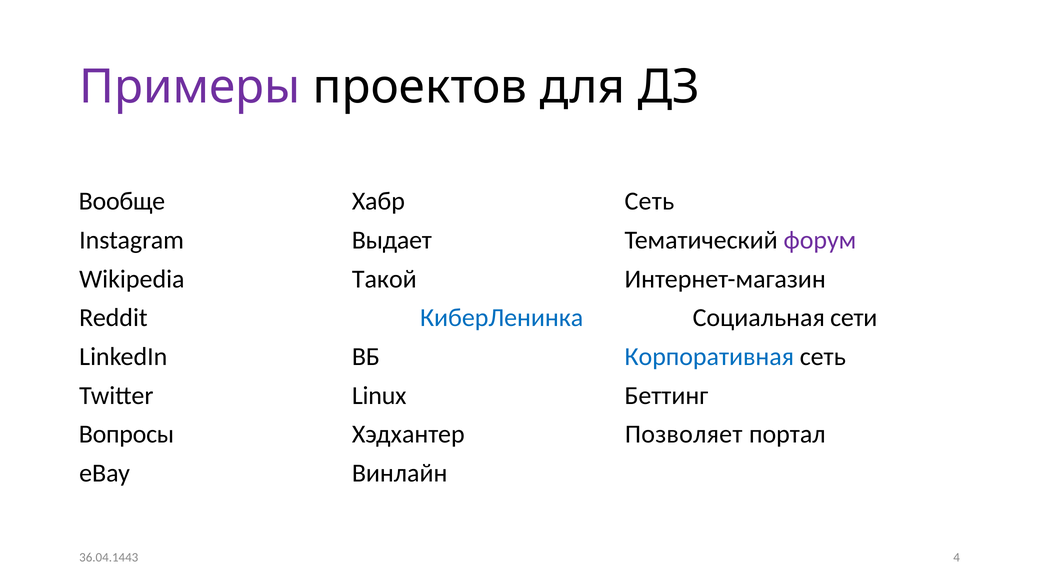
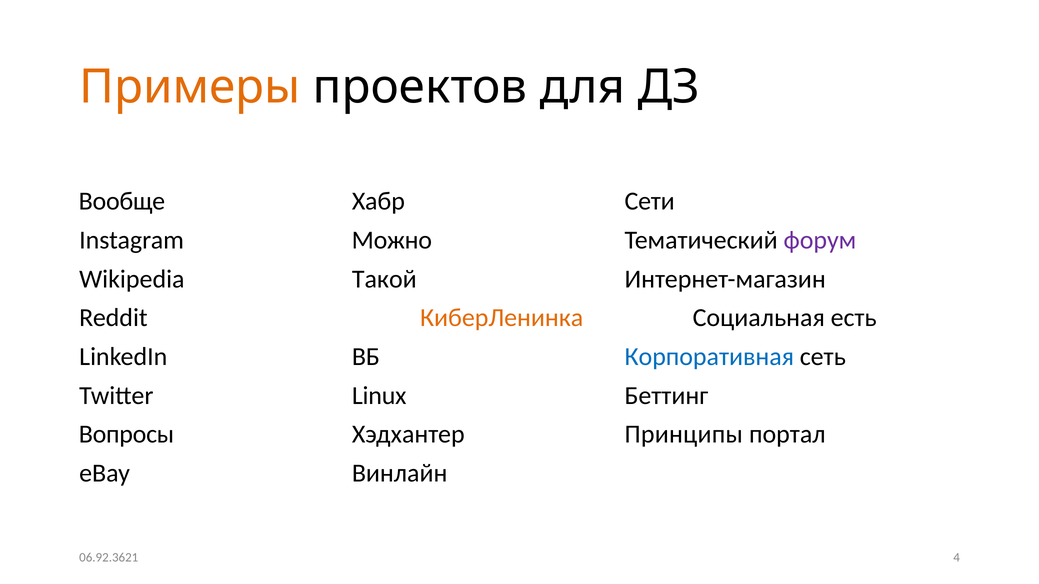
Примеры colour: purple -> orange (190, 87)
Хабр Сеть: Сеть -> Сети (650, 202)
Выдает: Выдает -> Можно (392, 240)
КиберЛенинка colour: blue -> orange (502, 318)
сети: сети -> есть (854, 318)
Позволяет: Позволяет -> Принципы (684, 435)
36.04.1443: 36.04.1443 -> 06.92.3621 (109, 558)
